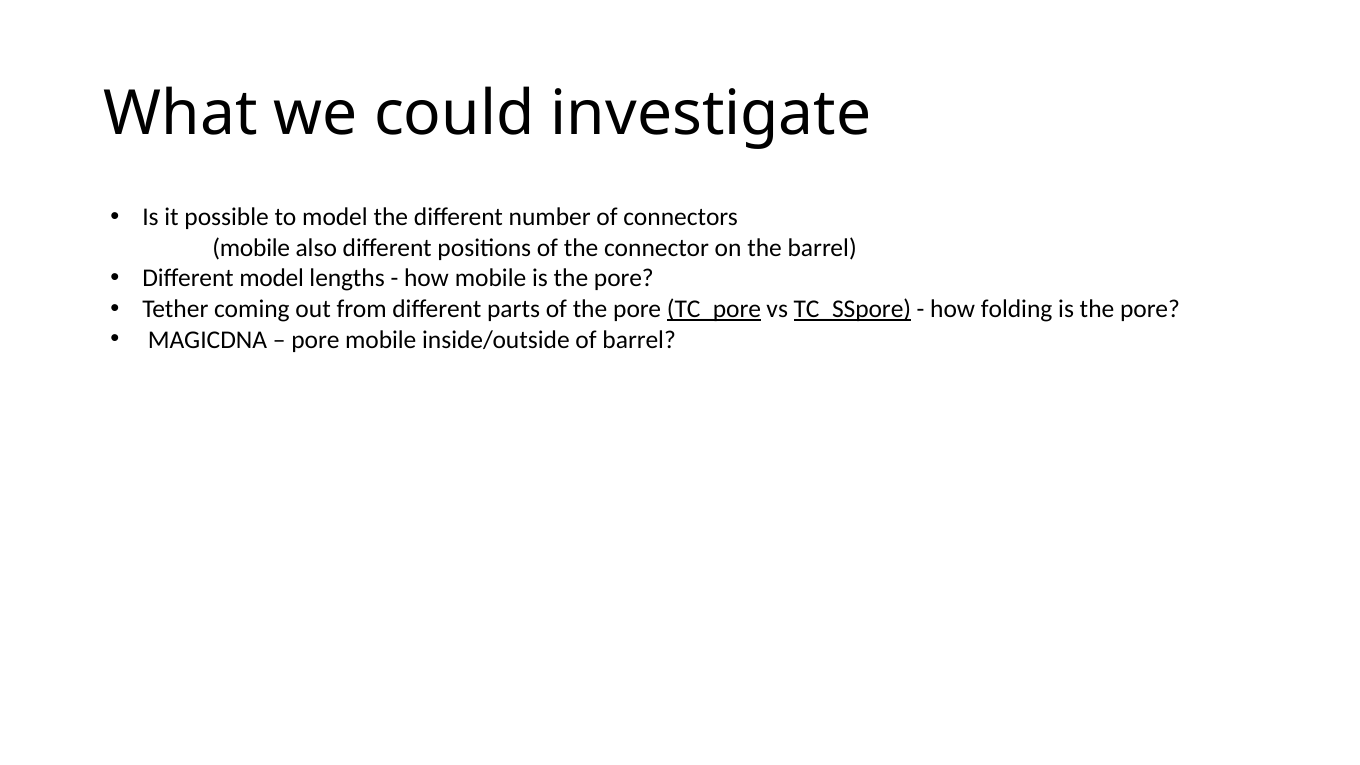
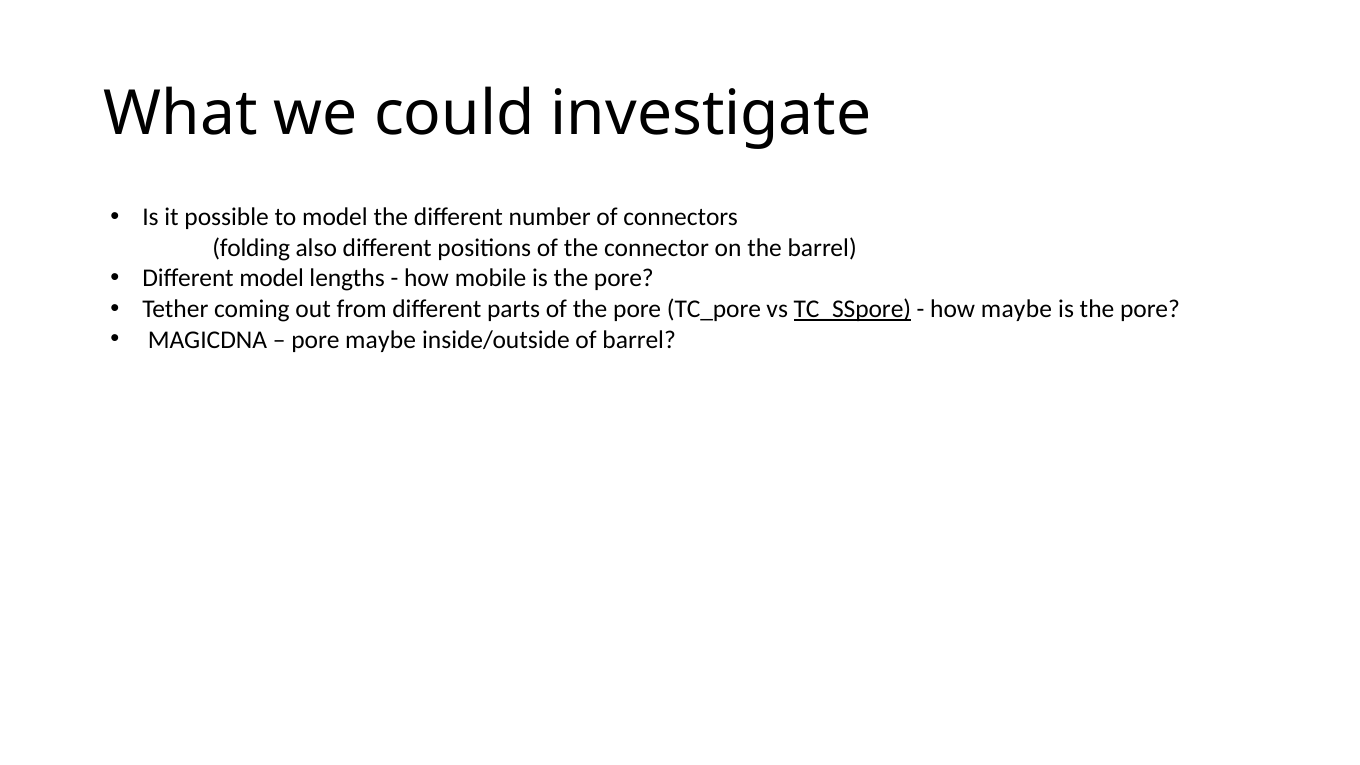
mobile: mobile -> folding (251, 248)
TC_pore underline: present -> none (714, 309)
how folding: folding -> maybe (1016, 309)
pore mobile: mobile -> maybe (381, 340)
